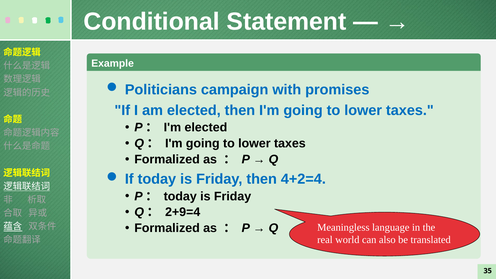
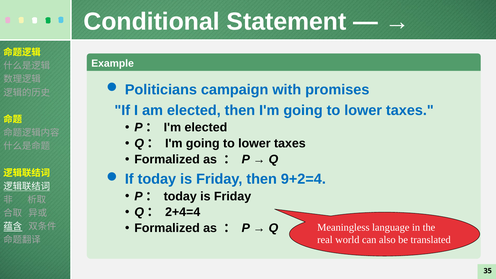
4+2=4: 4+2=4 -> 9+2=4 (303, 179)
2+9=4: 2+9=4 -> 2+4=4 (183, 212)
